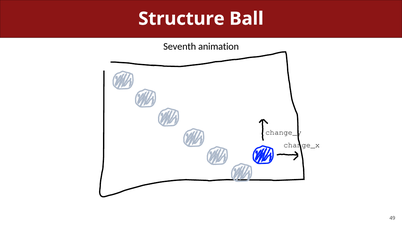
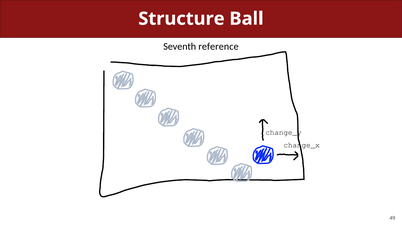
animation: animation -> reference (218, 46)
